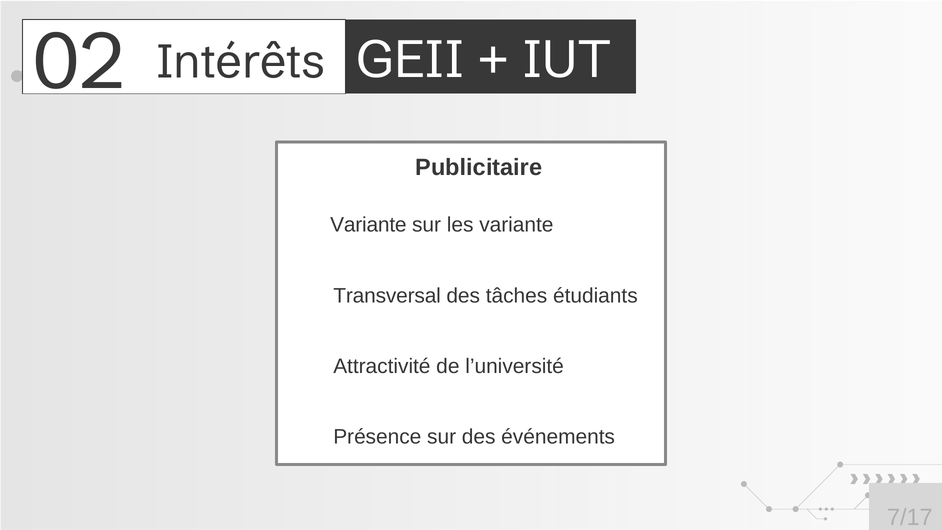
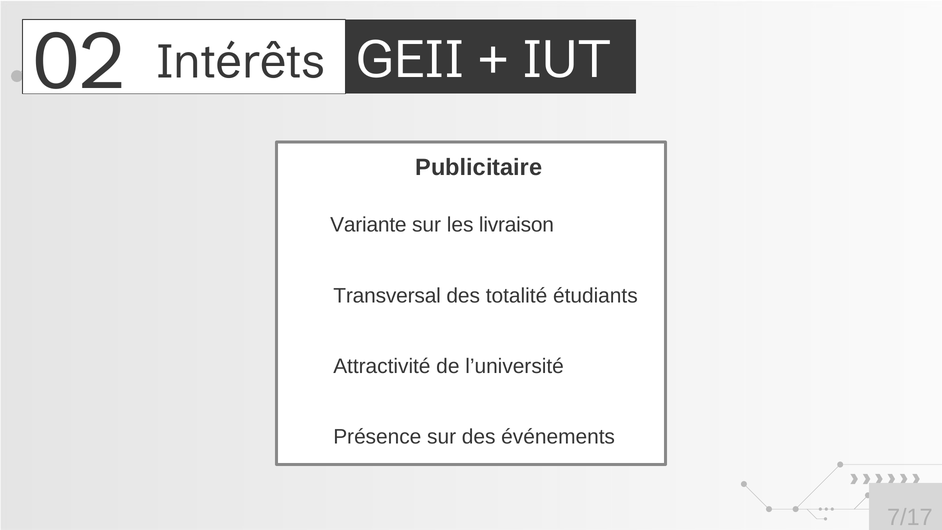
les variante: variante -> livraison (516, 225)
tâches: tâches -> totalité (517, 296)
